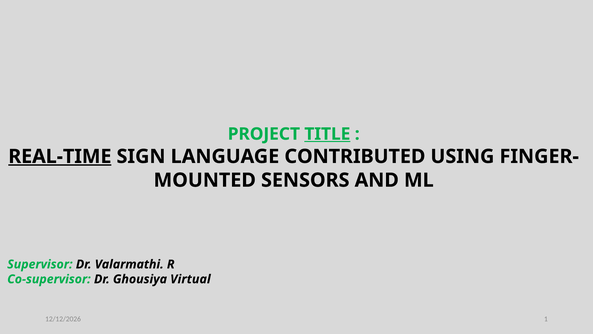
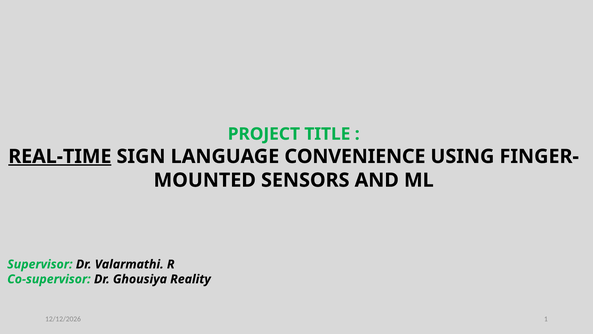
TITLE underline: present -> none (327, 134)
CONTRIBUTED: CONTRIBUTED -> CONVENIENCE (355, 156)
Virtual: Virtual -> Reality (190, 279)
